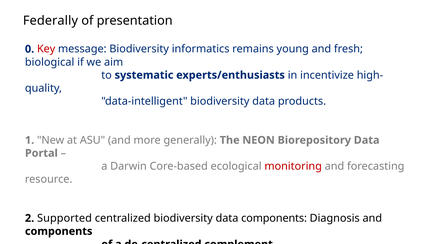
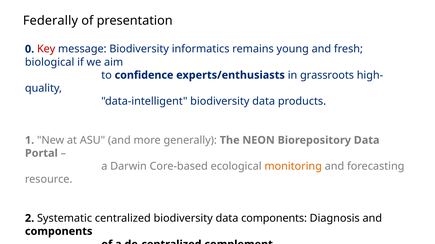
systematic: systematic -> confidence (144, 75)
incentivize: incentivize -> grassroots (327, 75)
monitoring colour: red -> orange (293, 167)
Supported: Supported -> Systematic (65, 219)
